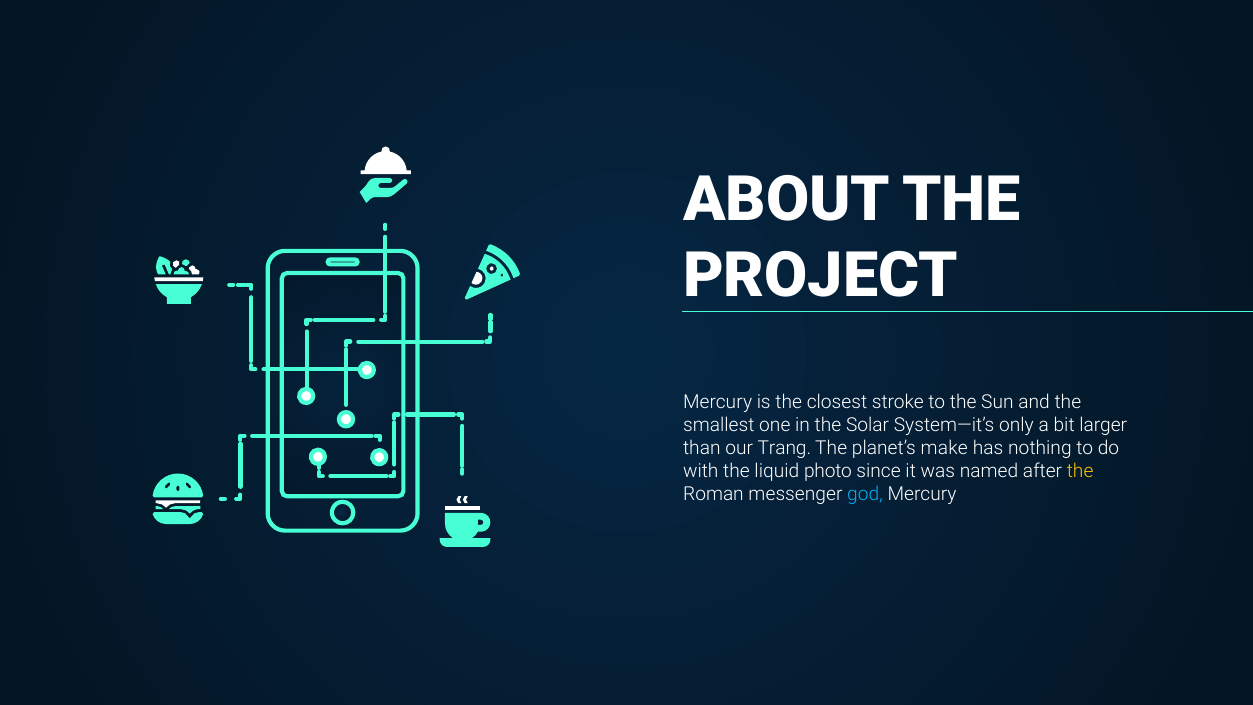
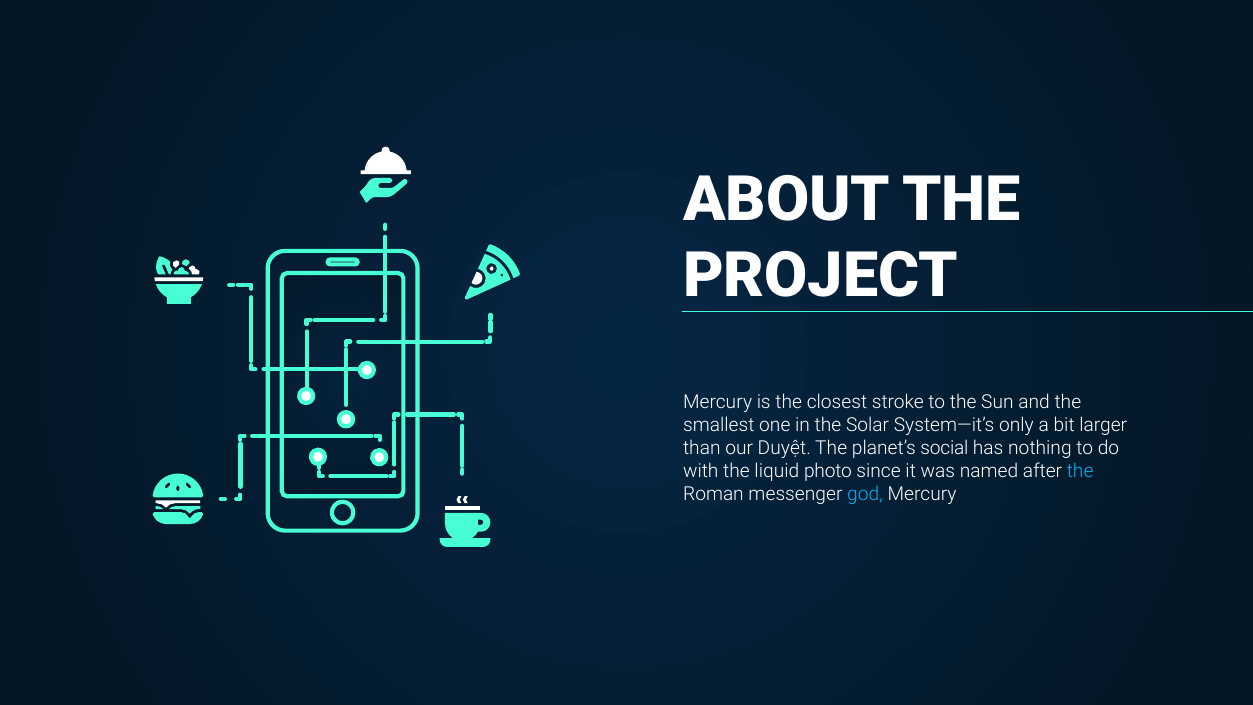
Trang: Trang -> Duyệt (784, 448)
make: make -> social (944, 448)
the colour: yellow -> light blue (1080, 471)
